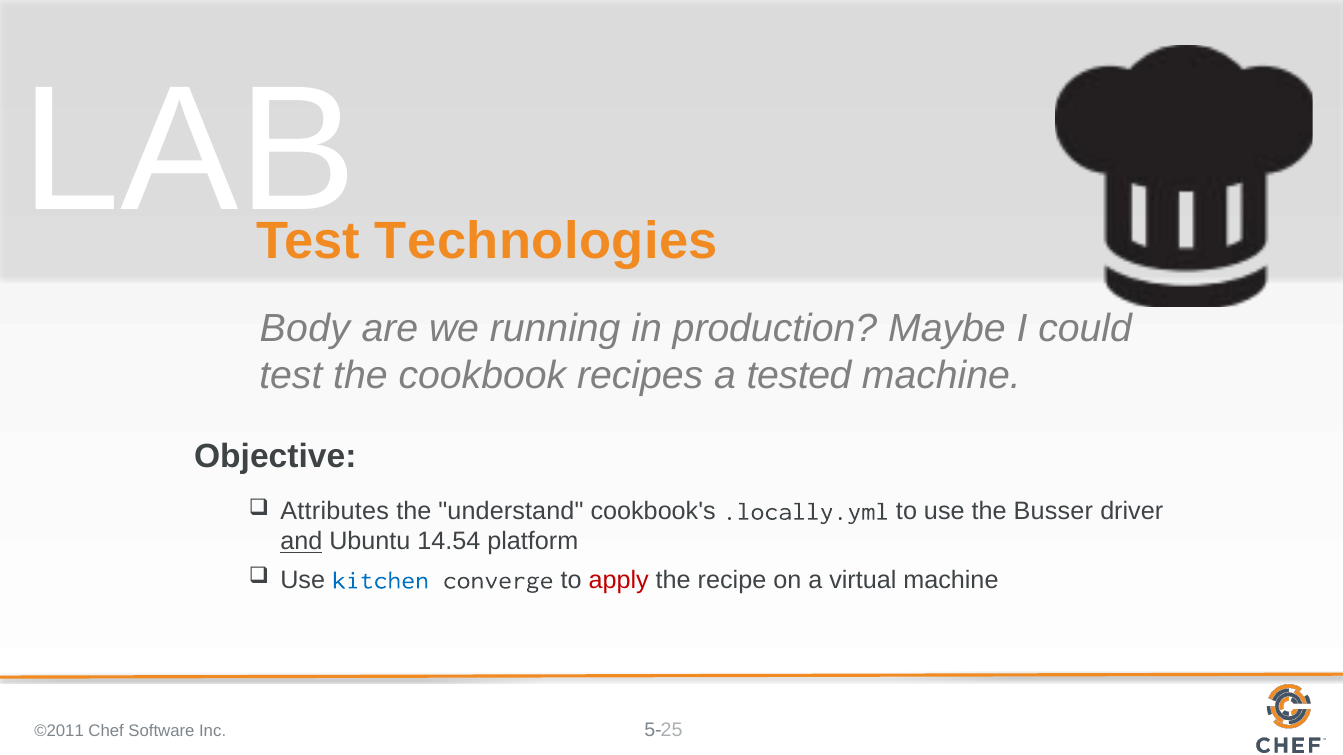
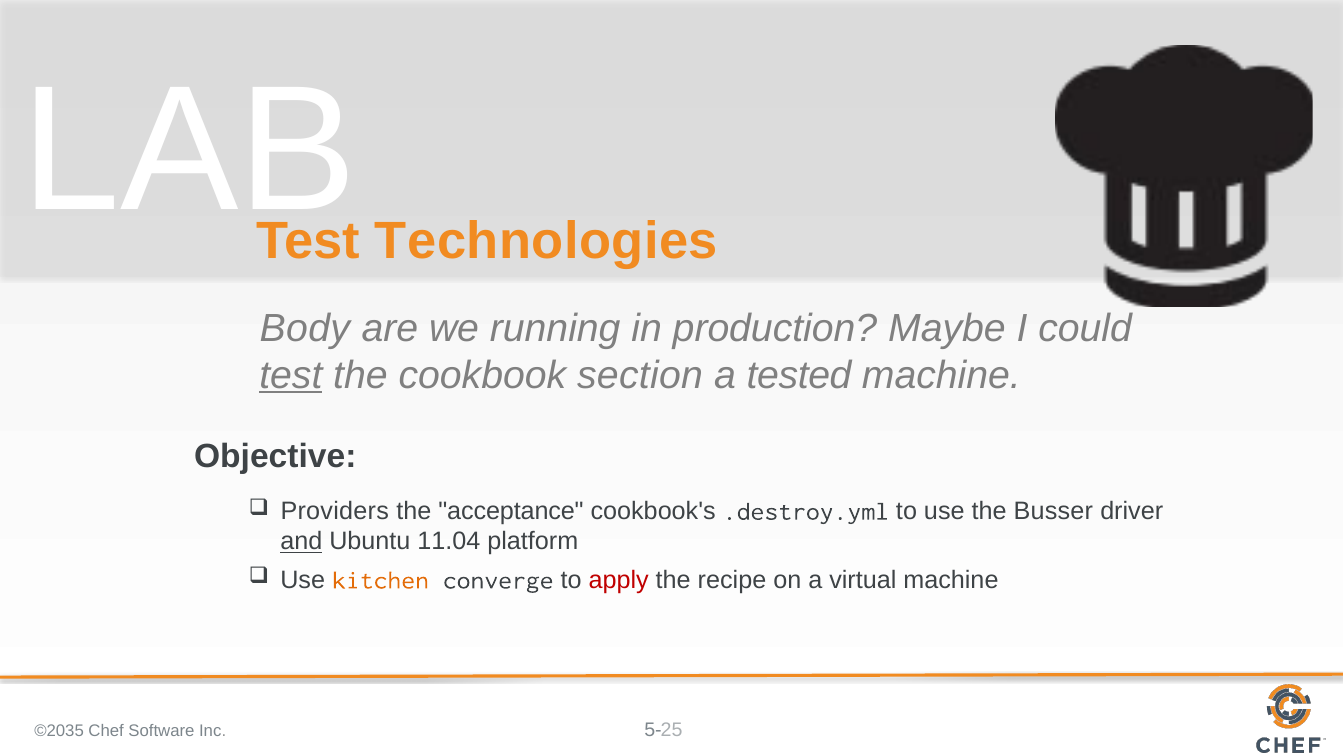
test underline: none -> present (291, 375)
recipes: recipes -> section (640, 375)
Attributes: Attributes -> Providers (335, 512)
understand: understand -> acceptance (511, 512)
.locally.yml: .locally.yml -> .destroy.yml (806, 512)
14.54: 14.54 -> 11.04 (449, 542)
kitchen colour: blue -> orange (381, 581)
©2011: ©2011 -> ©2035 (59, 731)
